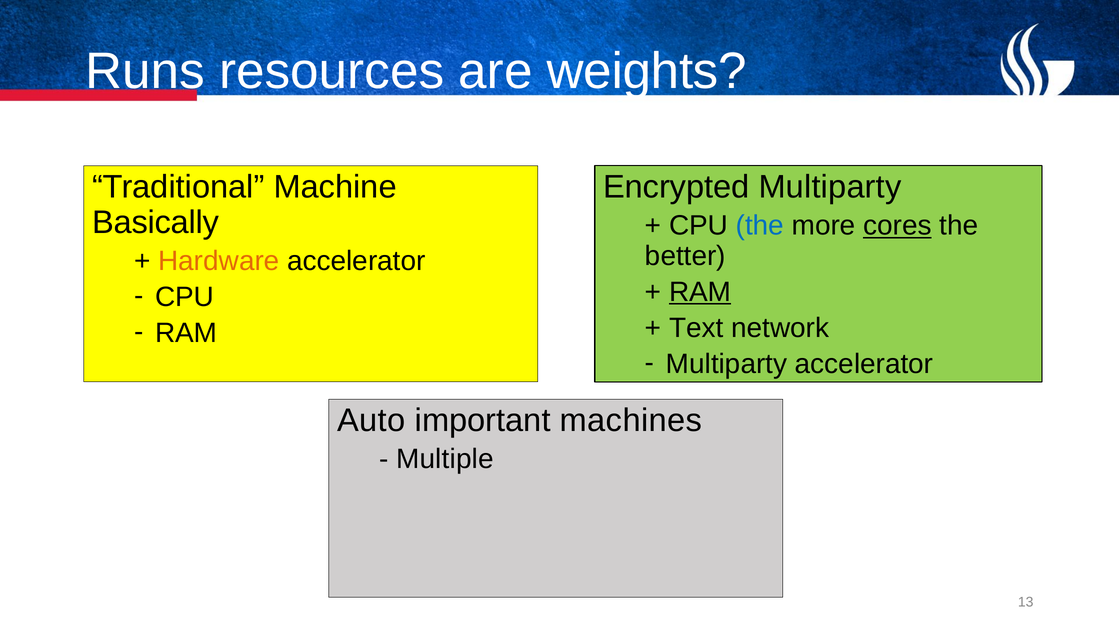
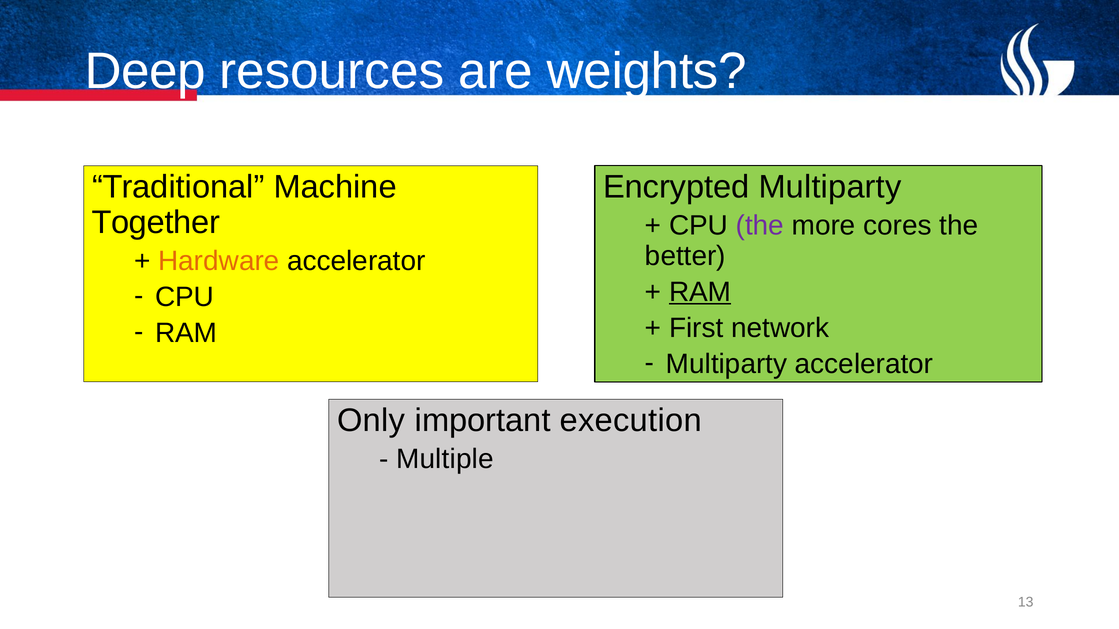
Runs: Runs -> Deep (145, 71)
Basically: Basically -> Together (156, 222)
the colour: blue -> purple (760, 226)
cores underline: present -> none (897, 226)
Text: Text -> First (696, 328)
Auto: Auto -> Only (371, 421)
machines: machines -> execution (631, 421)
